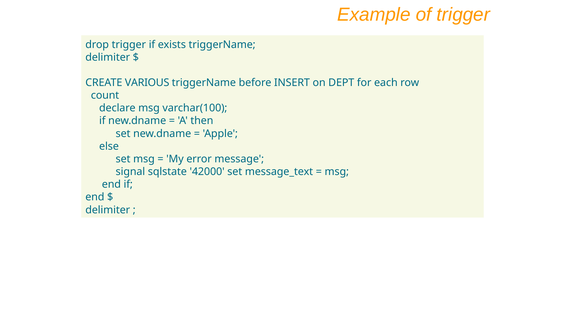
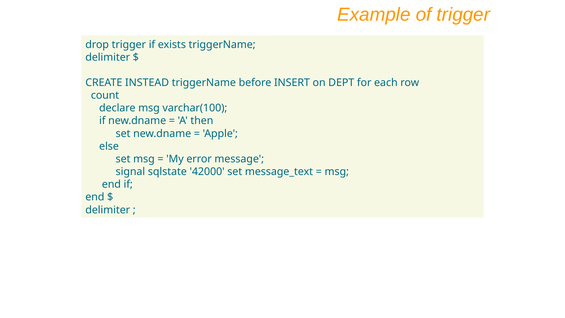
VARIOUS: VARIOUS -> INSTEAD (147, 83)
